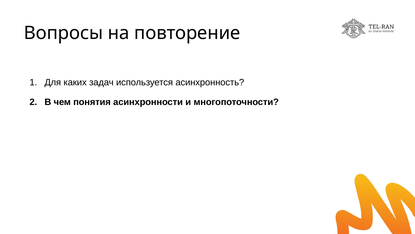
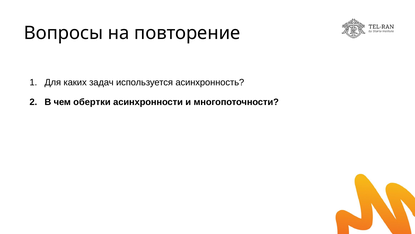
понятия: понятия -> обертки (92, 102)
